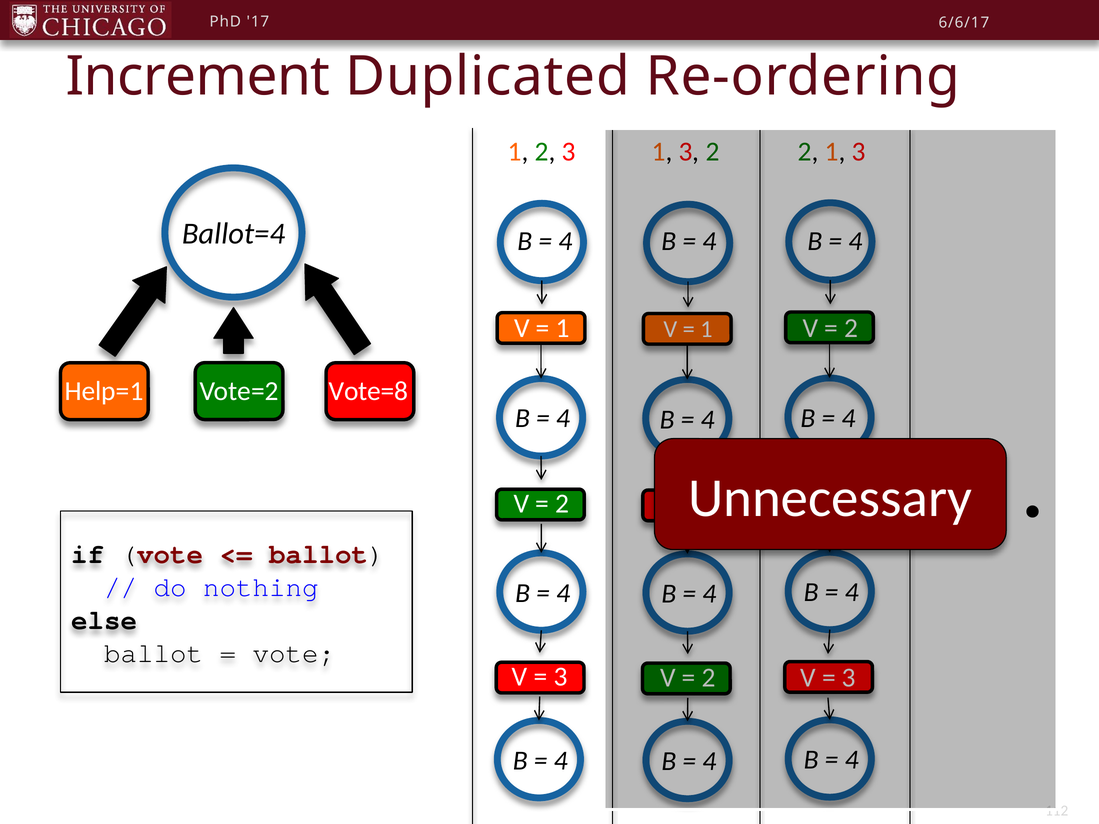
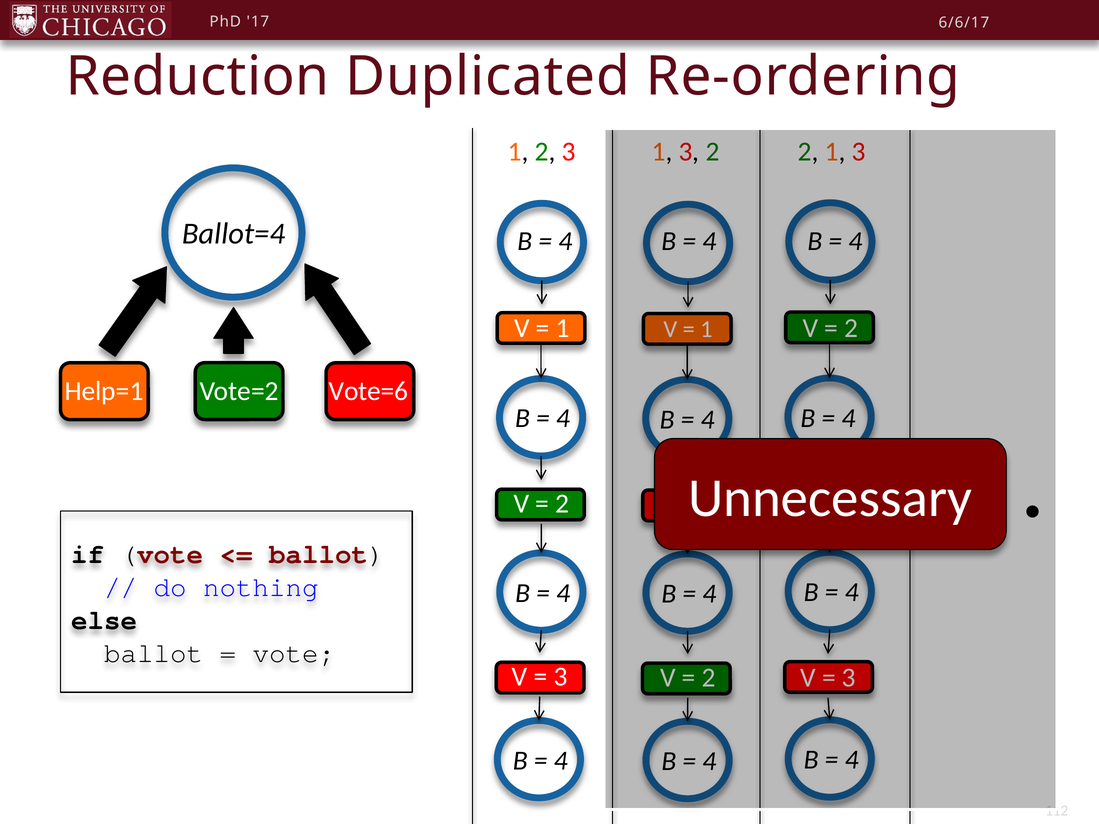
Increment: Increment -> Reduction (198, 77)
Vote=8: Vote=8 -> Vote=6 (369, 391)
